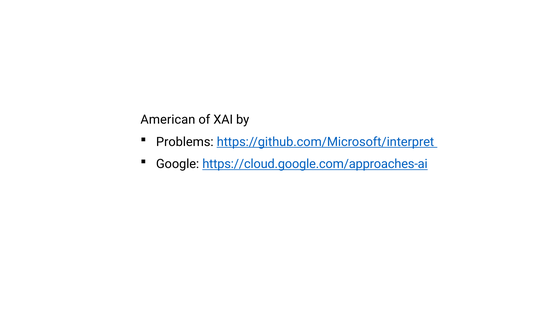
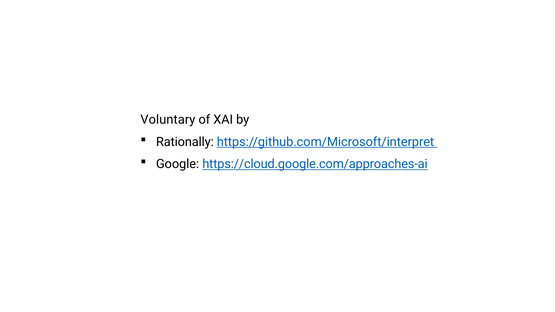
American: American -> Voluntary (168, 120)
Problems: Problems -> Rationally (185, 142)
